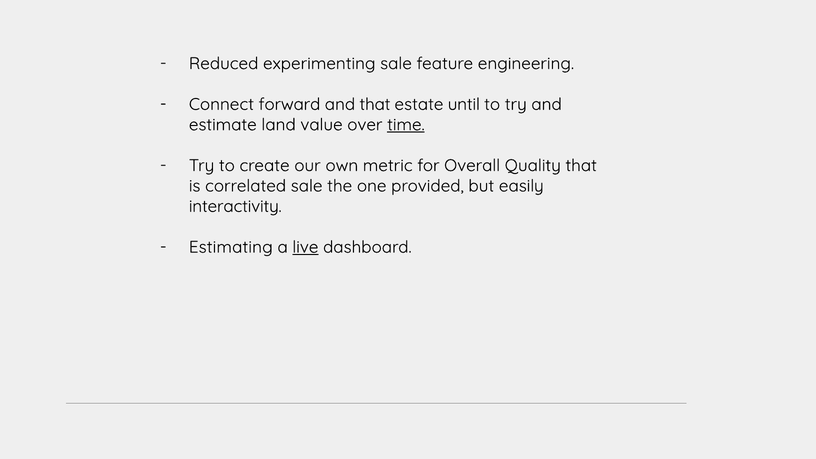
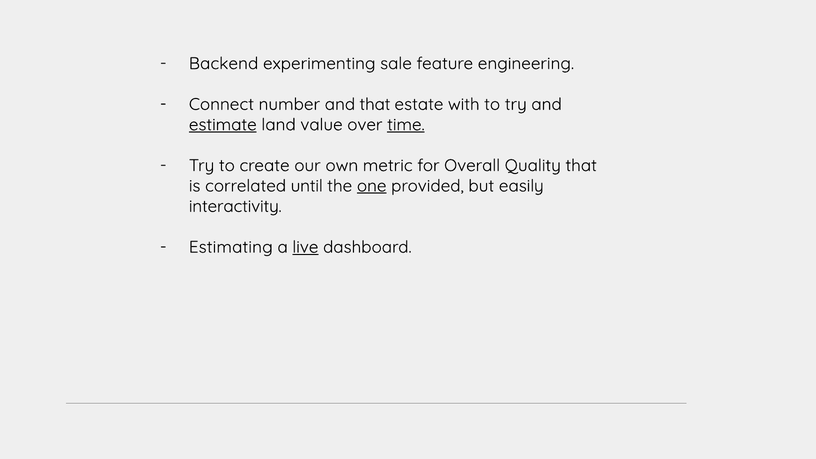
Reduced: Reduced -> Backend (224, 64)
forward: forward -> number (289, 104)
until: until -> with (464, 104)
estimate underline: none -> present (223, 125)
correlated sale: sale -> until (307, 186)
one underline: none -> present (372, 186)
